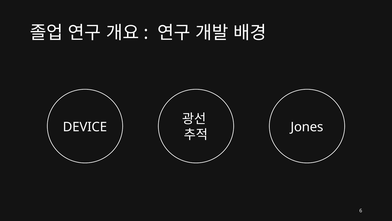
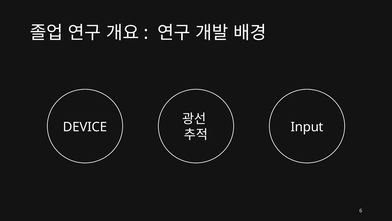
Jones: Jones -> Input (307, 127)
